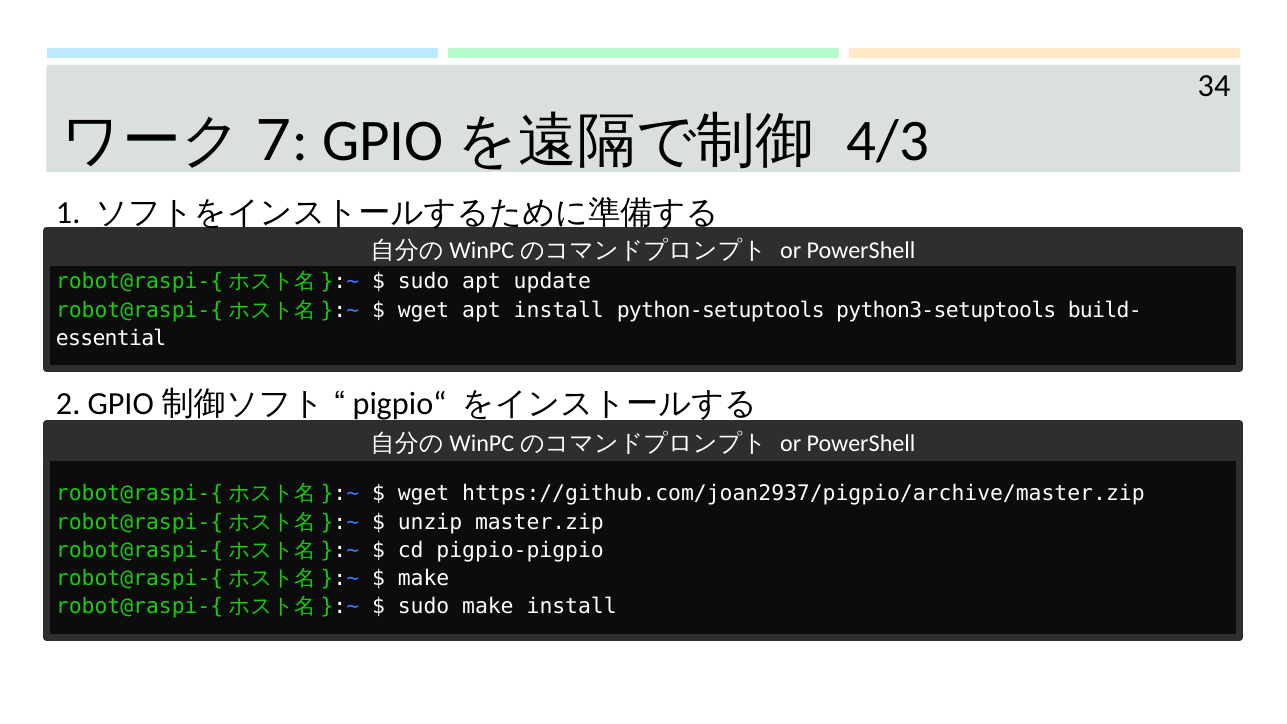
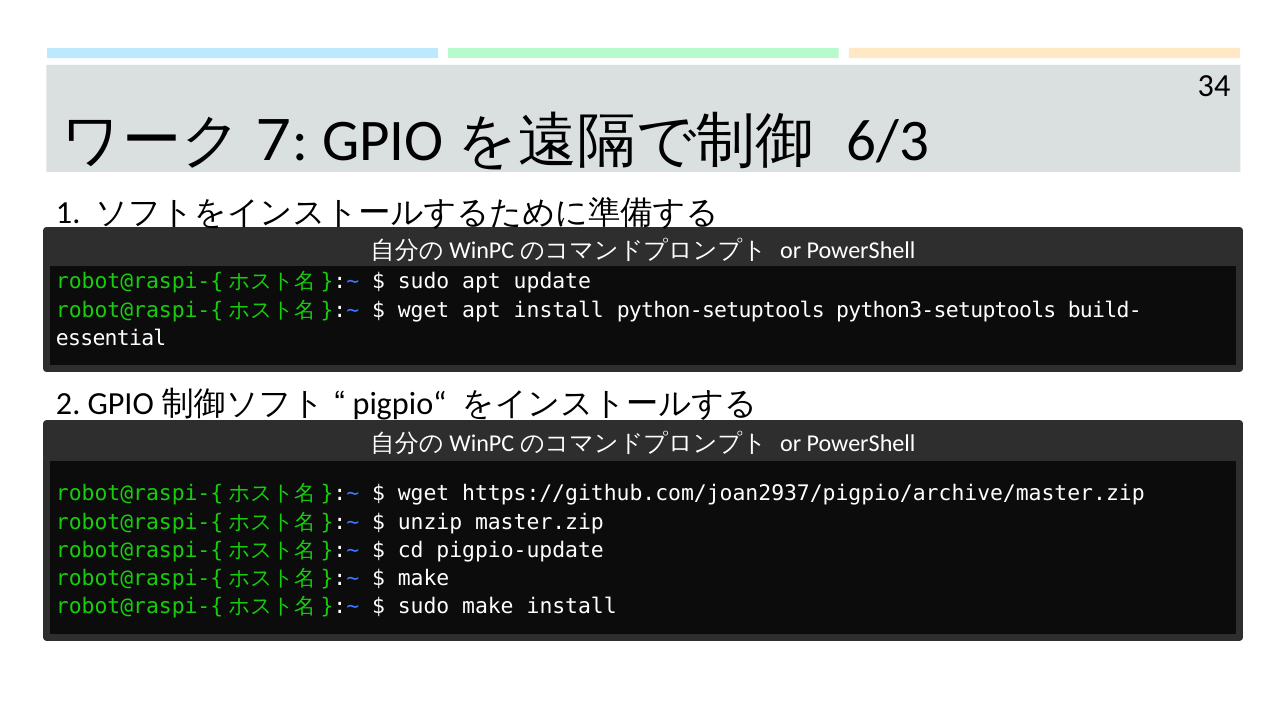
4/3: 4/3 -> 6/3 (888, 141)
pigpio-pigpio: pigpio-pigpio -> pigpio-update (520, 550)
